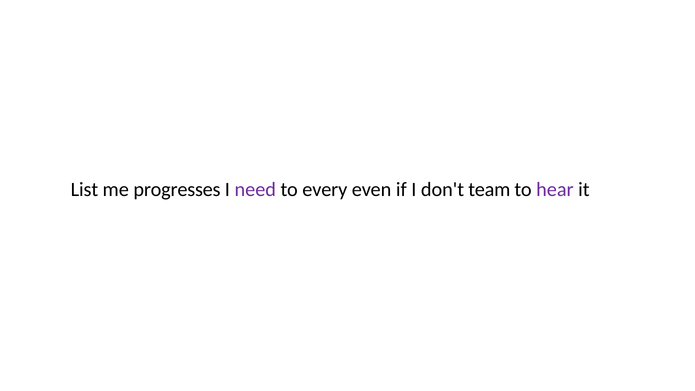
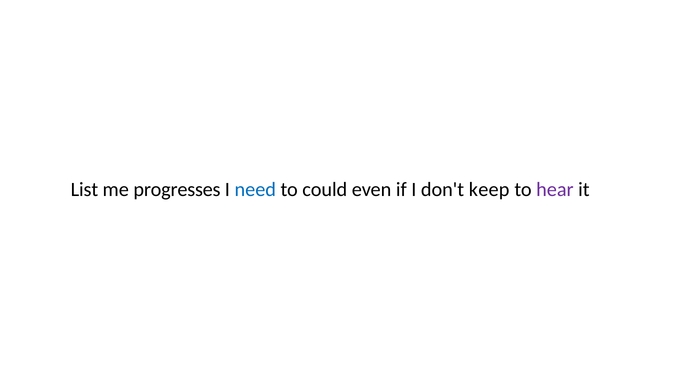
need colour: purple -> blue (255, 189)
every: every -> could (325, 189)
team: team -> keep (489, 189)
